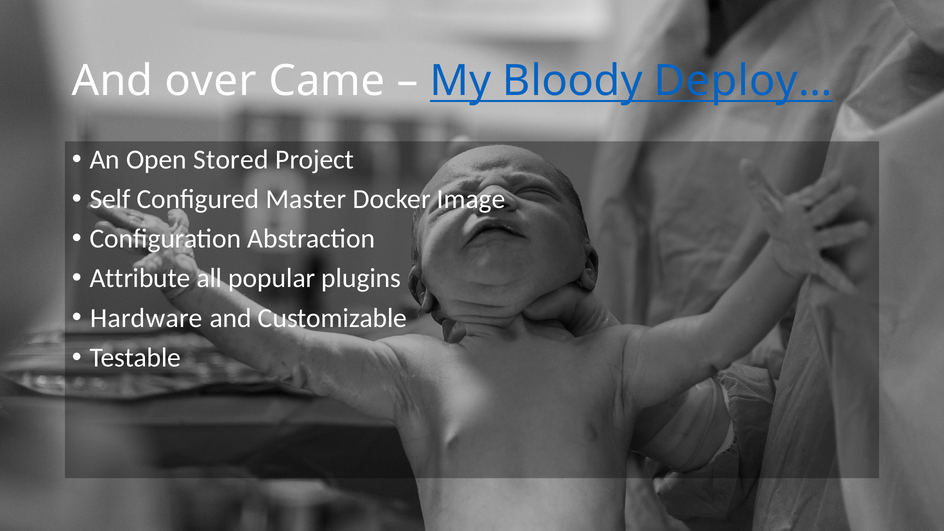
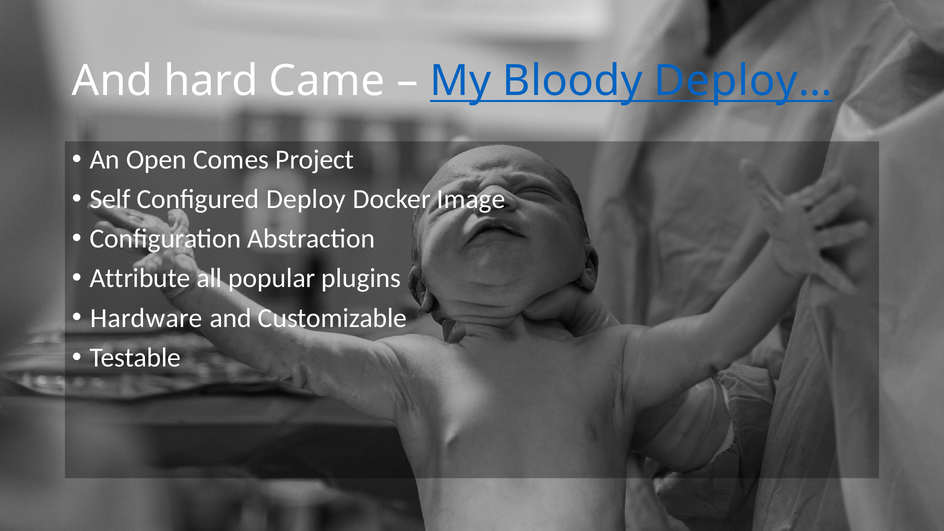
over: over -> hard (211, 81)
Stored: Stored -> Comes (231, 160)
Master: Master -> Deploy (306, 199)
